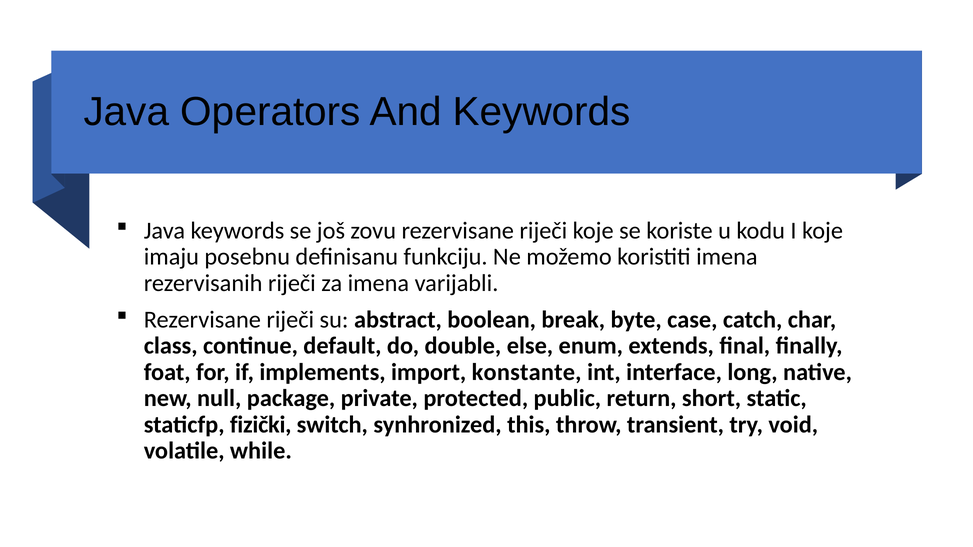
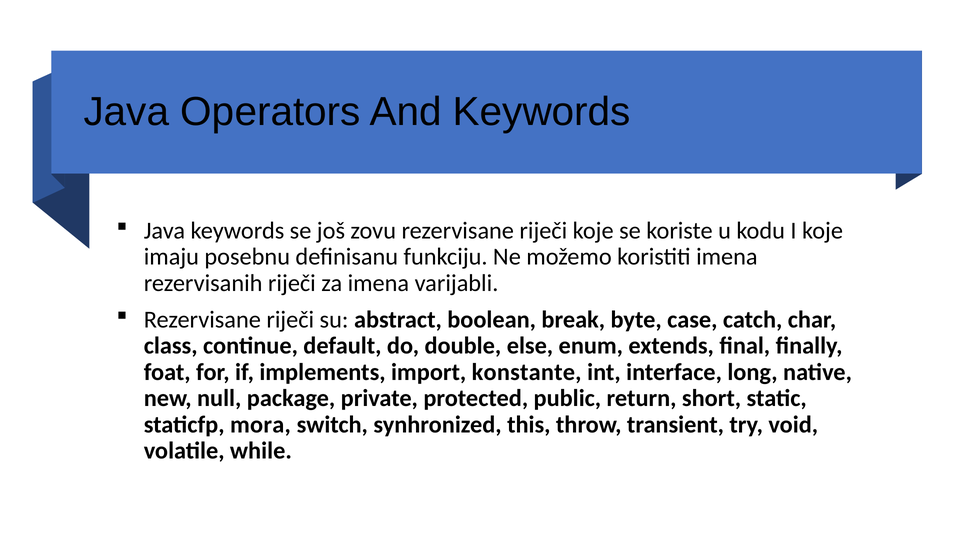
fizički: fizički -> mora (260, 425)
